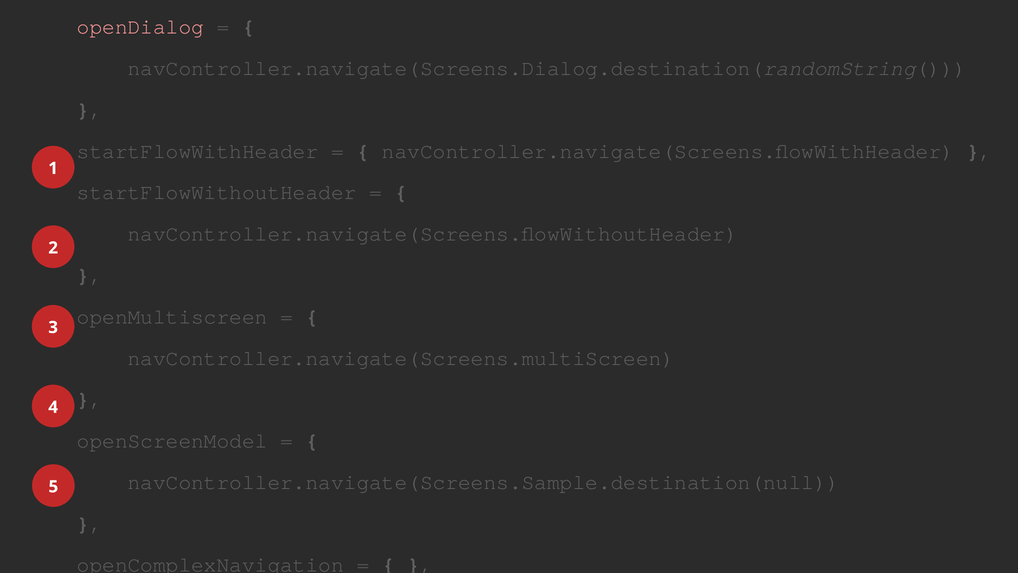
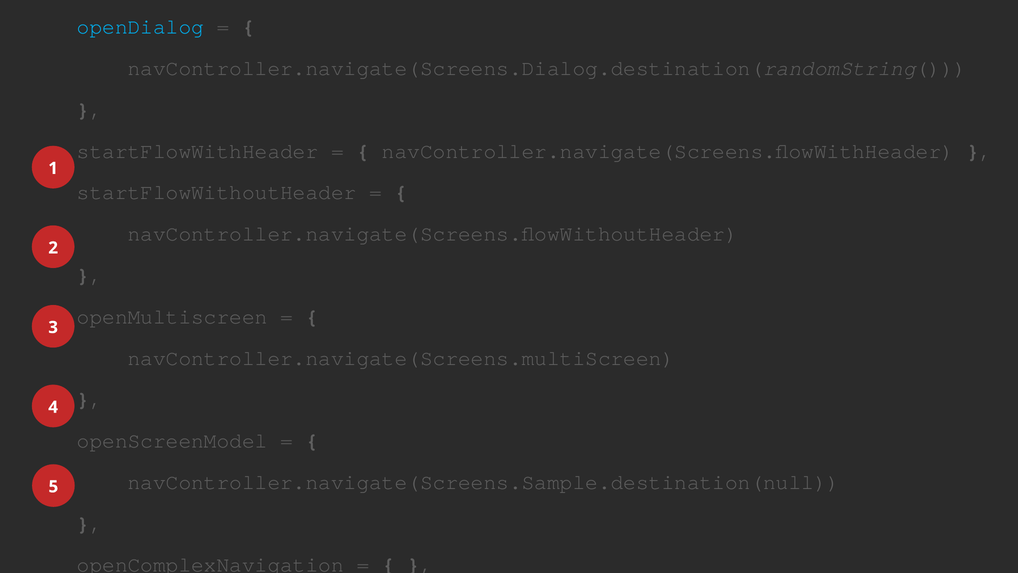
openDialog colour: pink -> light blue (140, 27)
